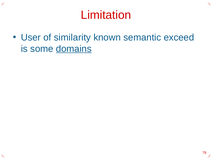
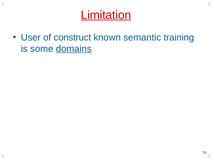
Limitation underline: none -> present (106, 15)
similarity: similarity -> construct (72, 37)
exceed: exceed -> training (179, 37)
